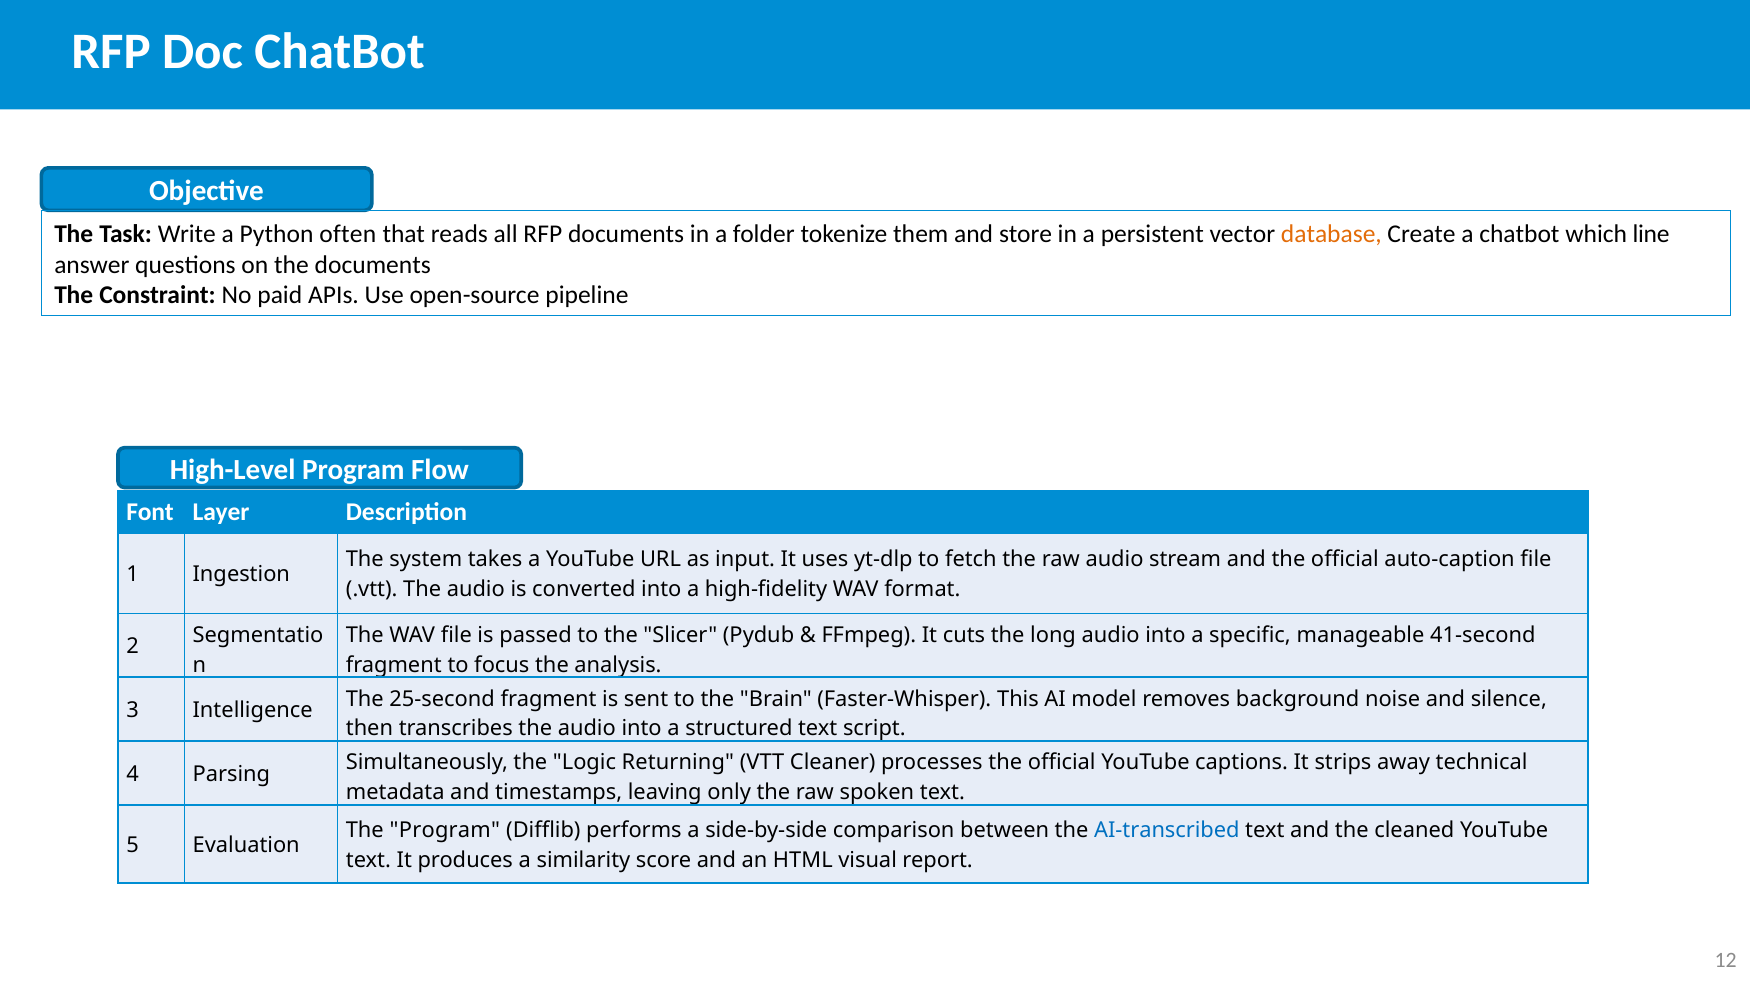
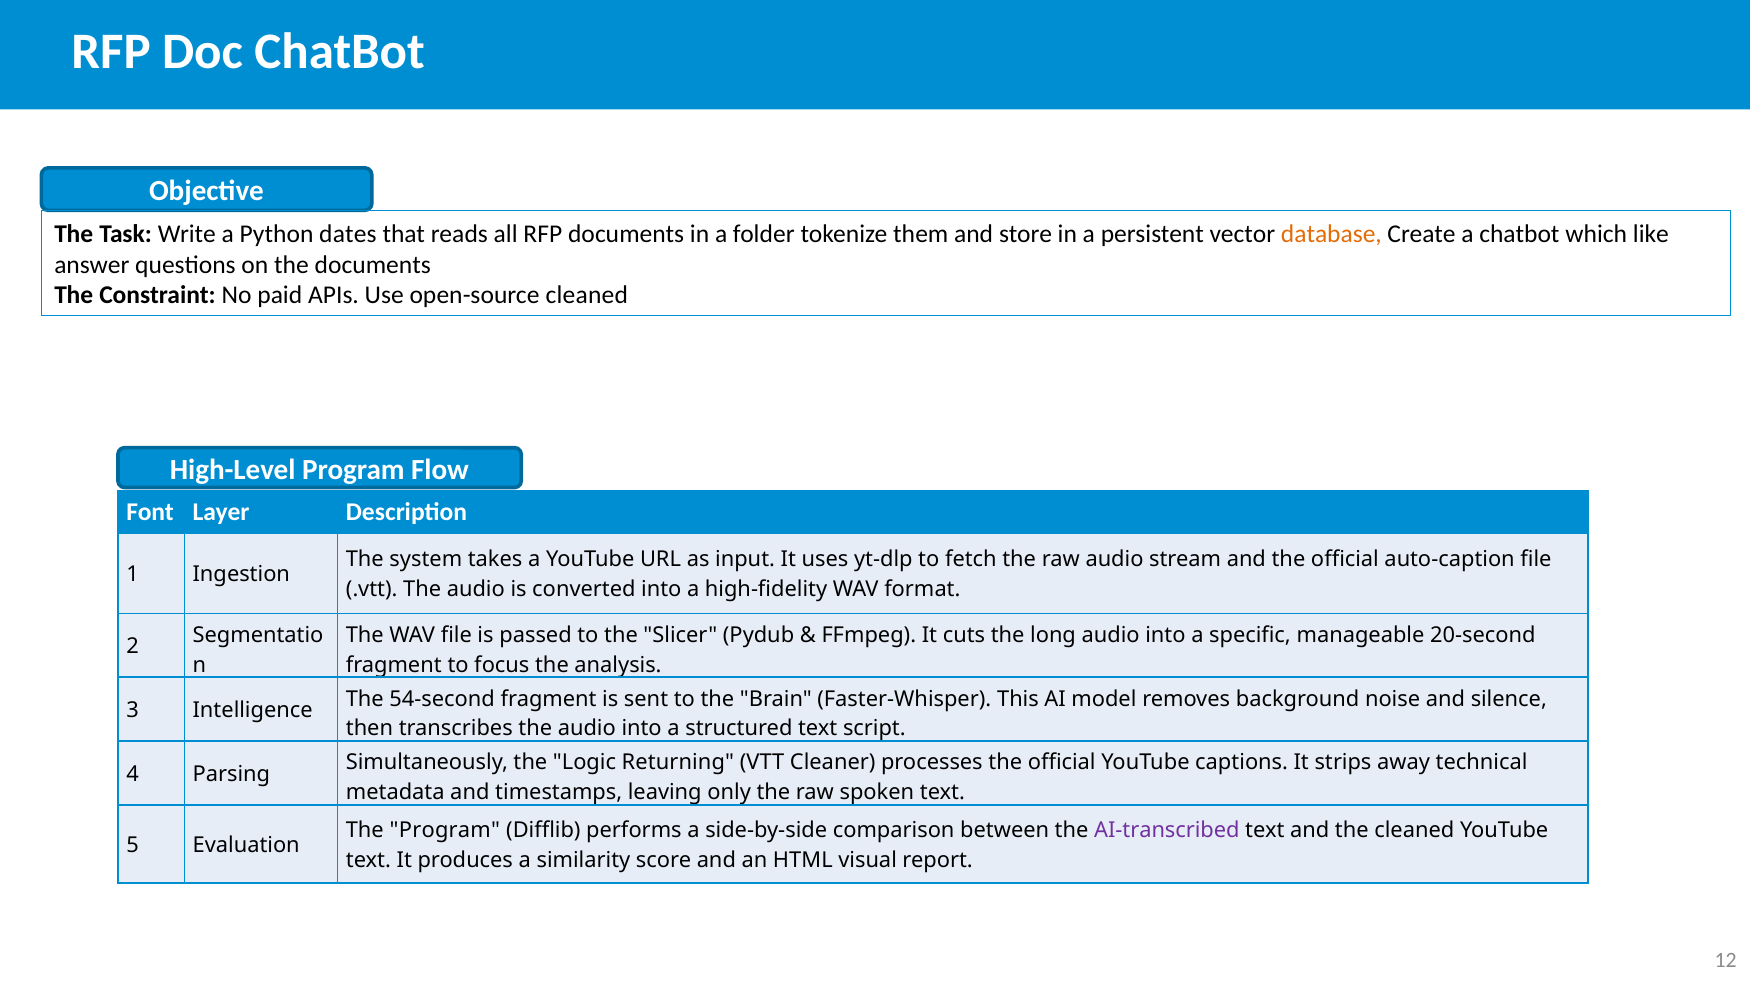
often: often -> dates (348, 234)
line: line -> like (1651, 234)
open-source pipeline: pipeline -> cleaned (587, 295)
41-second: 41-second -> 20-second (1483, 635)
25-second: 25-second -> 54-second (442, 699)
AI-transcribed colour: blue -> purple (1167, 830)
